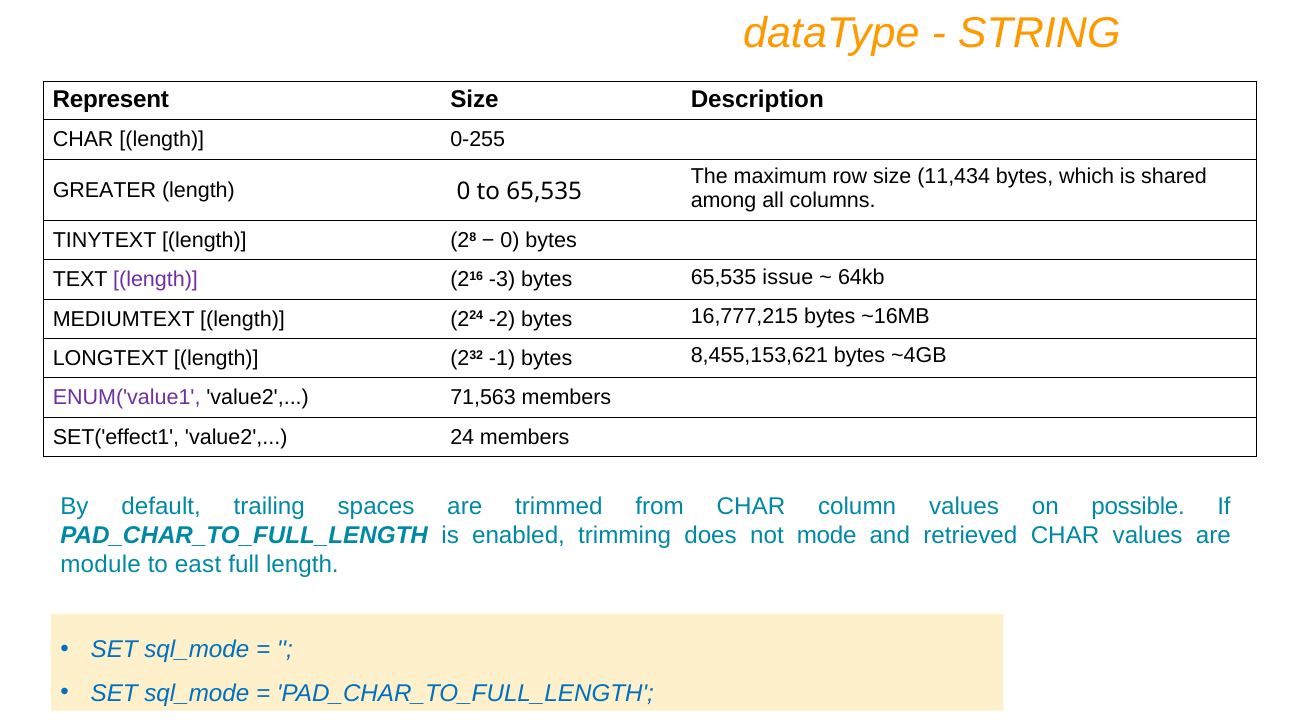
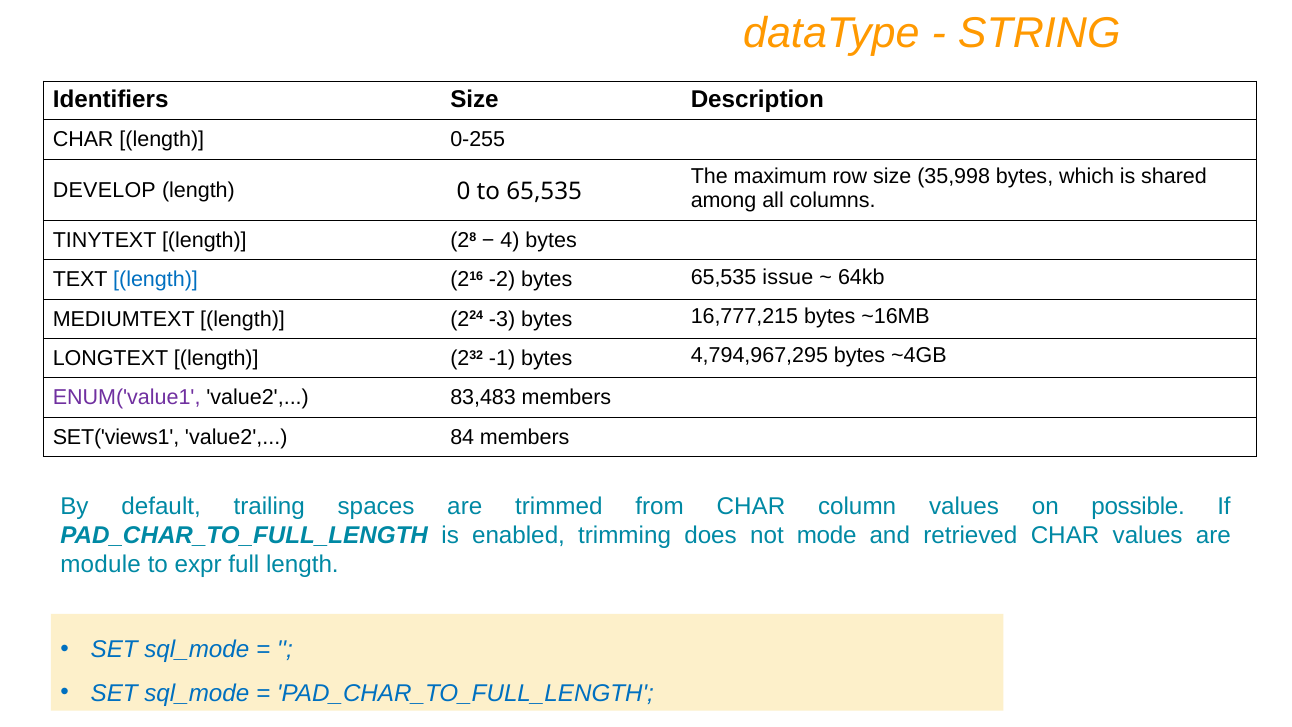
Represent: Represent -> Identifiers (111, 100)
11,434: 11,434 -> 35,998 (954, 176)
GREATER: GREATER -> DEVELOP (104, 190)
0: 0 -> 4 (510, 240)
length colour: purple -> blue (156, 280)
-3: -3 -> -2 (502, 280)
-2: -2 -> -3 (502, 319)
8,455,153,621: 8,455,153,621 -> 4,794,967,295 (759, 356)
71,563: 71,563 -> 83,483 (483, 398)
SET('effect1: SET('effect1 -> SET('views1 (116, 437)
24: 24 -> 84 (462, 437)
east: east -> expr (198, 565)
